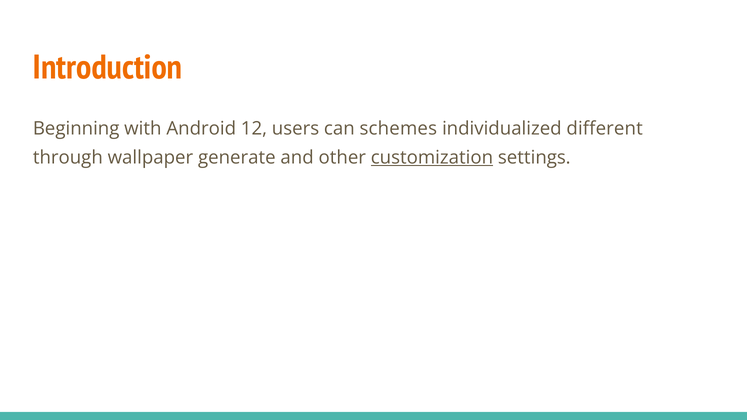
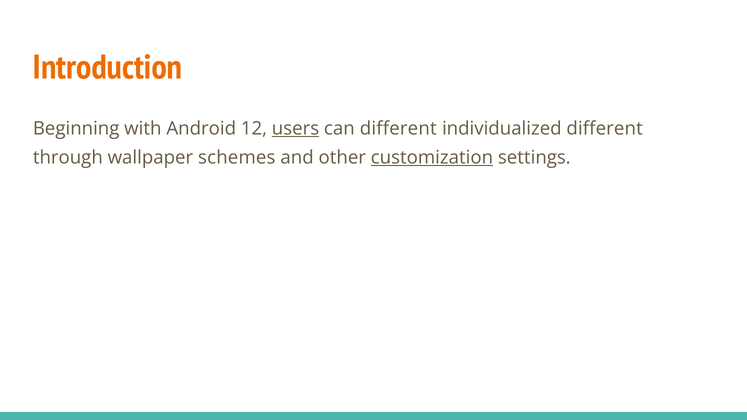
users underline: none -> present (296, 128)
can schemes: schemes -> different (398, 128)
generate: generate -> schemes (237, 158)
